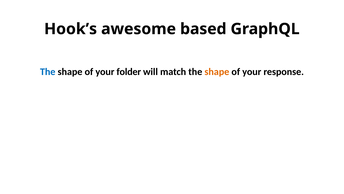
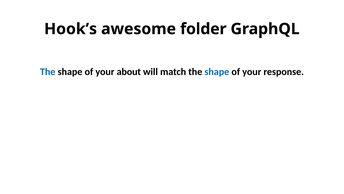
based: based -> folder (203, 29)
folder: folder -> about (129, 72)
shape colour: orange -> blue (217, 72)
